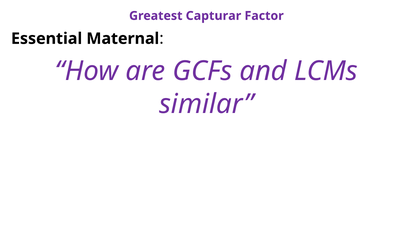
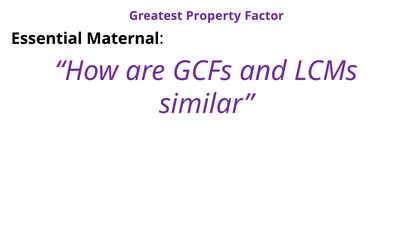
Capturar: Capturar -> Property (213, 16)
